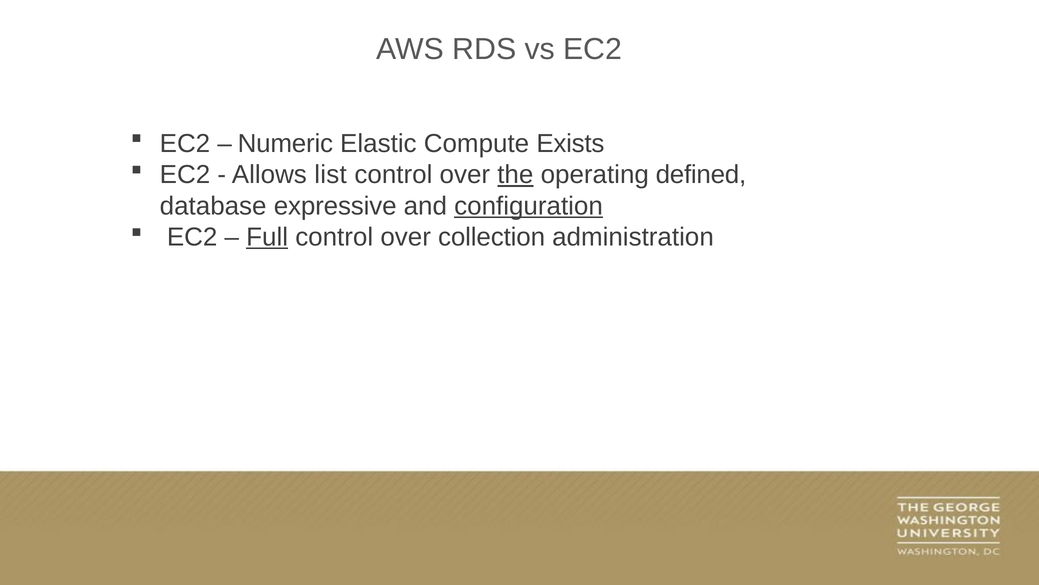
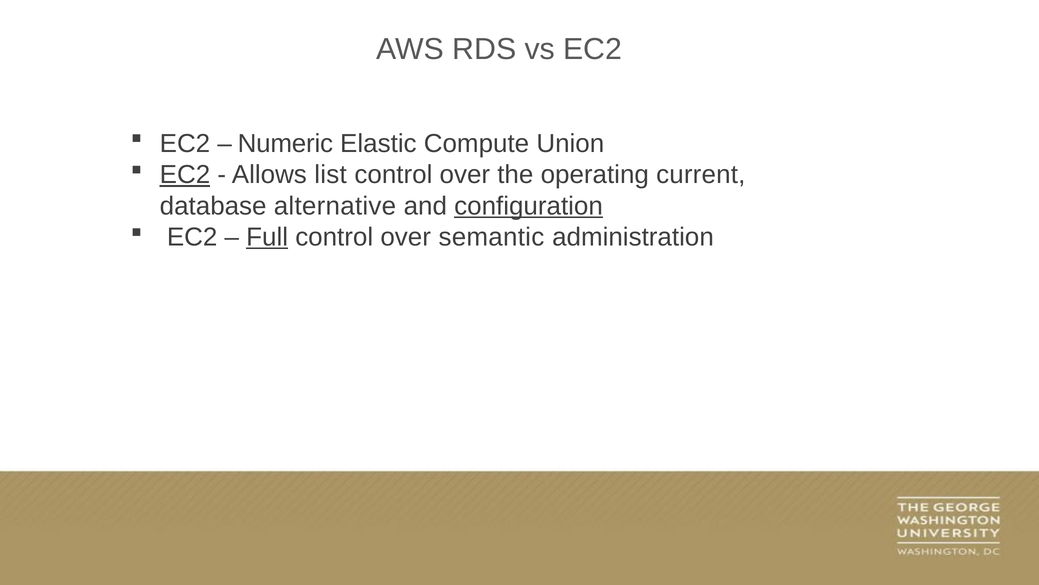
Exists: Exists -> Union (570, 143)
EC2 underline: none -> present (185, 175)
the underline: present -> none (515, 175)
defined: defined -> current (701, 175)
expressive: expressive -> alternative (335, 206)
collection: collection -> semantic (491, 237)
